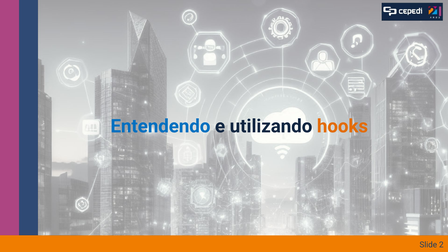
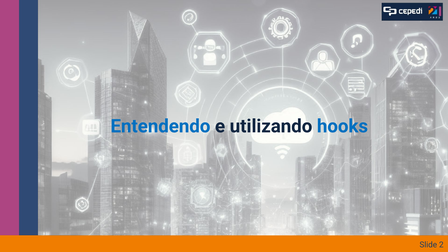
hooks colour: orange -> blue (342, 126)
